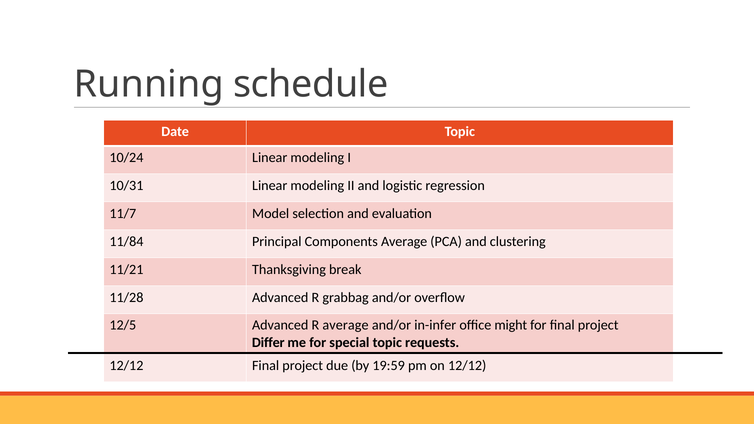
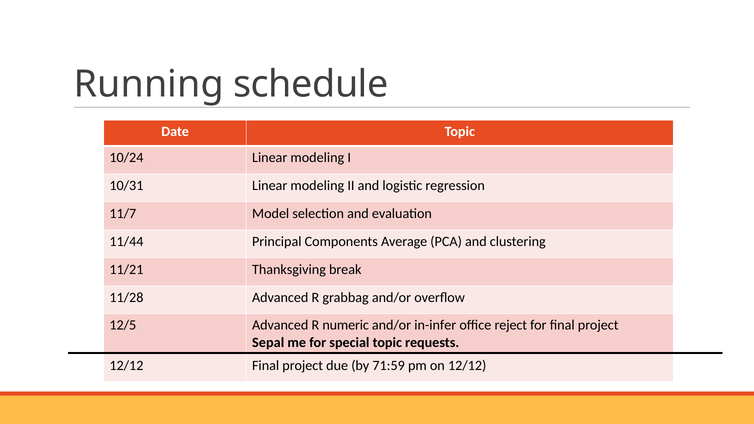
11/84: 11/84 -> 11/44 (126, 242)
R average: average -> numeric (346, 325)
might: might -> reject (511, 325)
Differ: Differ -> Sepal (268, 343)
19:59: 19:59 -> 71:59 (389, 366)
